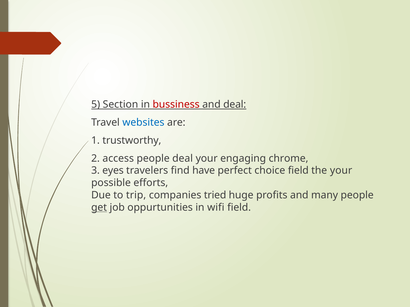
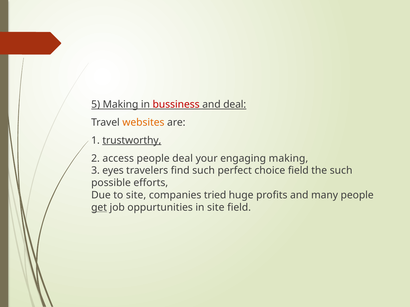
5 Section: Section -> Making (121, 105)
websites colour: blue -> orange (143, 123)
trustworthy underline: none -> present (132, 141)
engaging chrome: chrome -> making (288, 159)
find have: have -> such (204, 171)
the your: your -> such (341, 171)
to trip: trip -> site (136, 195)
in wifi: wifi -> site (216, 208)
